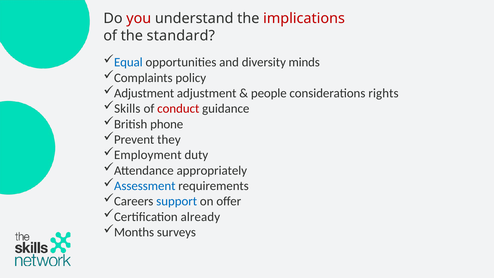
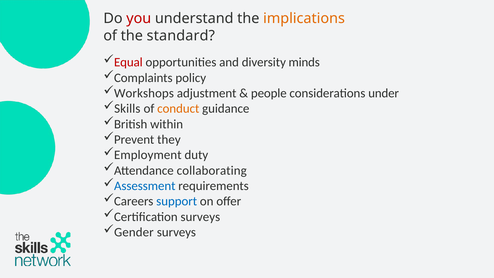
implications colour: red -> orange (304, 18)
Equal colour: blue -> red (128, 62)
Adjustment: Adjustment -> Workshops (144, 93)
rights: rights -> under (384, 93)
conduct colour: red -> orange (178, 109)
phone: phone -> within (167, 124)
appropriately: appropriately -> collaborating (212, 170)
Certification already: already -> surveys (200, 217)
Months: Months -> Gender (134, 232)
